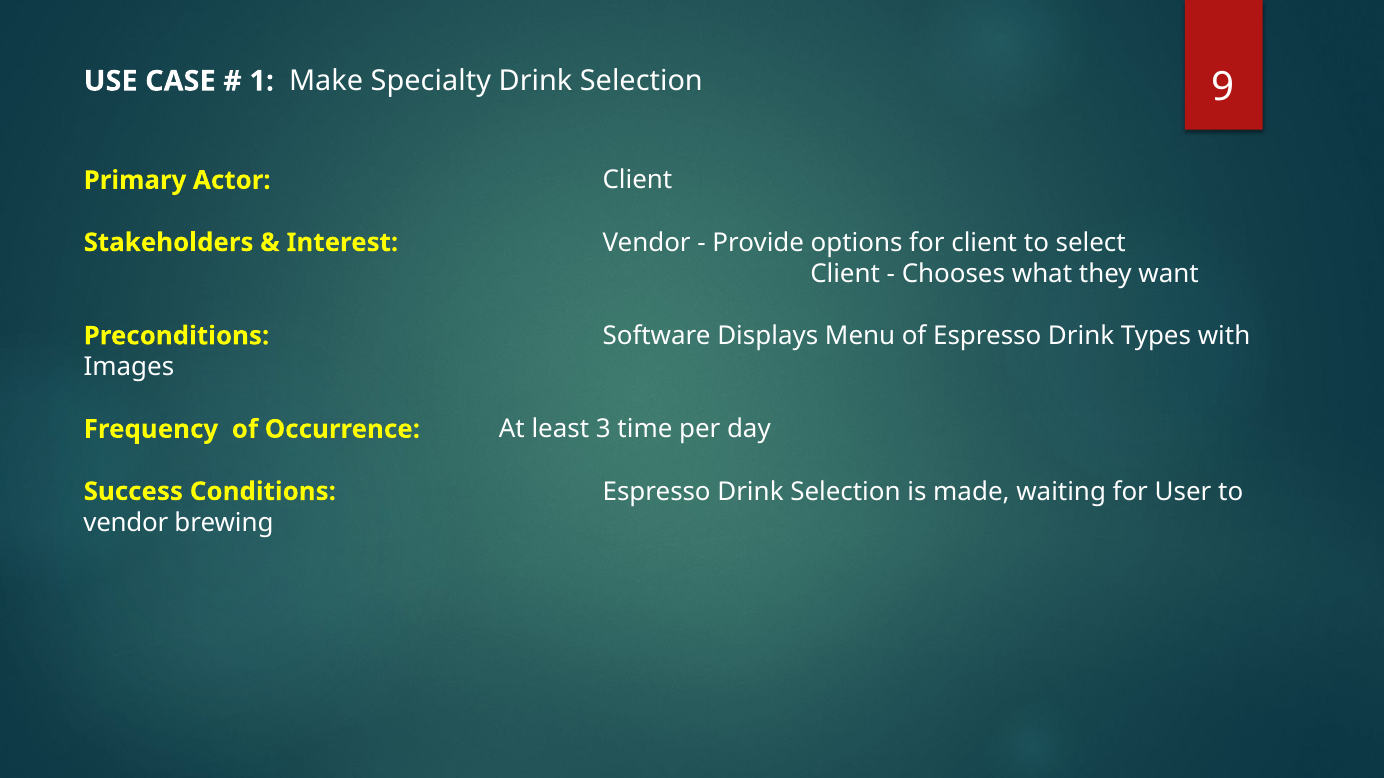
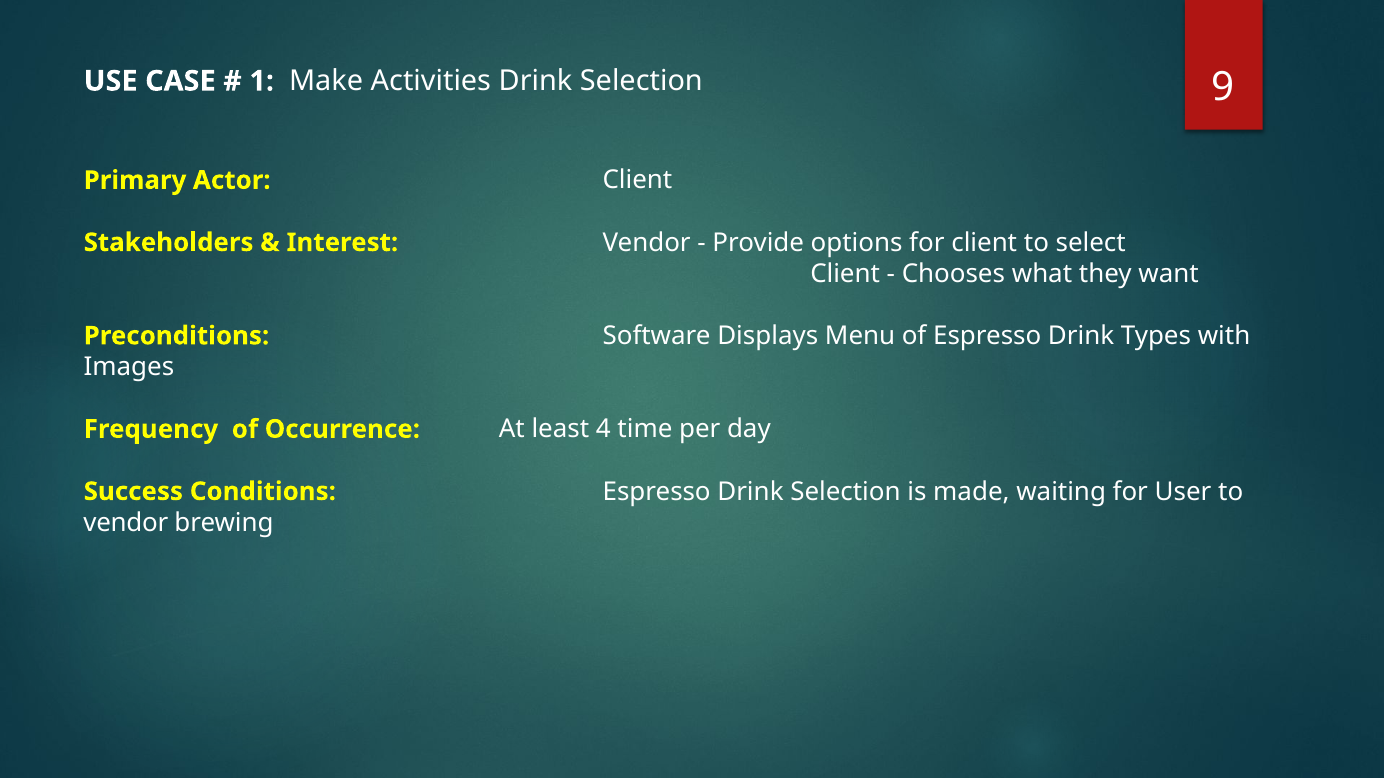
Specialty: Specialty -> Activities (431, 81)
3: 3 -> 4 (603, 429)
